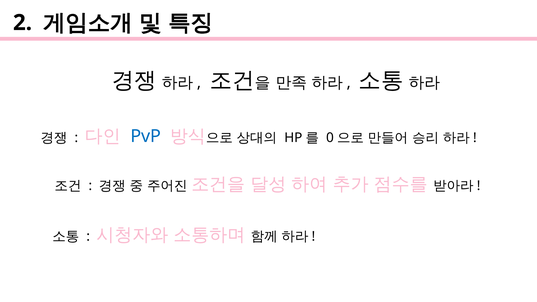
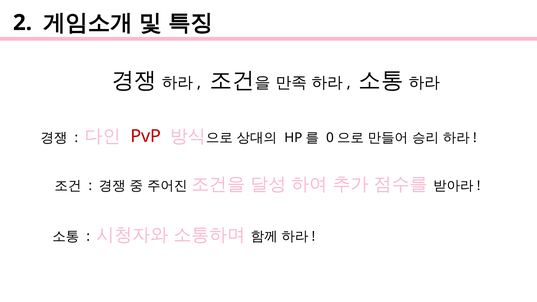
PvP colour: blue -> red (146, 136)
